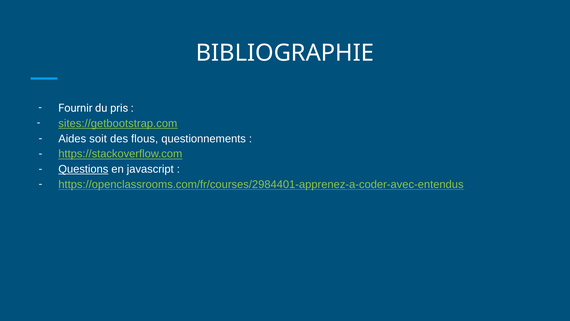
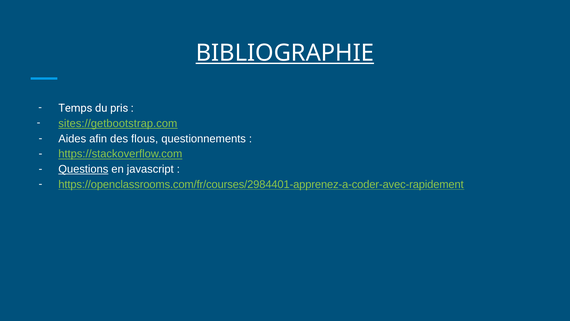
BIBLIOGRAPHIE underline: none -> present (285, 53)
Fournir: Fournir -> Temps (75, 108)
soit: soit -> afin (98, 139)
https://openclassrooms.com/fr/courses/2984401-apprenez-a-coder-avec-entendus: https://openclassrooms.com/fr/courses/2984401-apprenez-a-coder-avec-entendus -> https://openclassrooms.com/fr/courses/2984401-apprenez-a-coder-avec-rapidement (261, 184)
